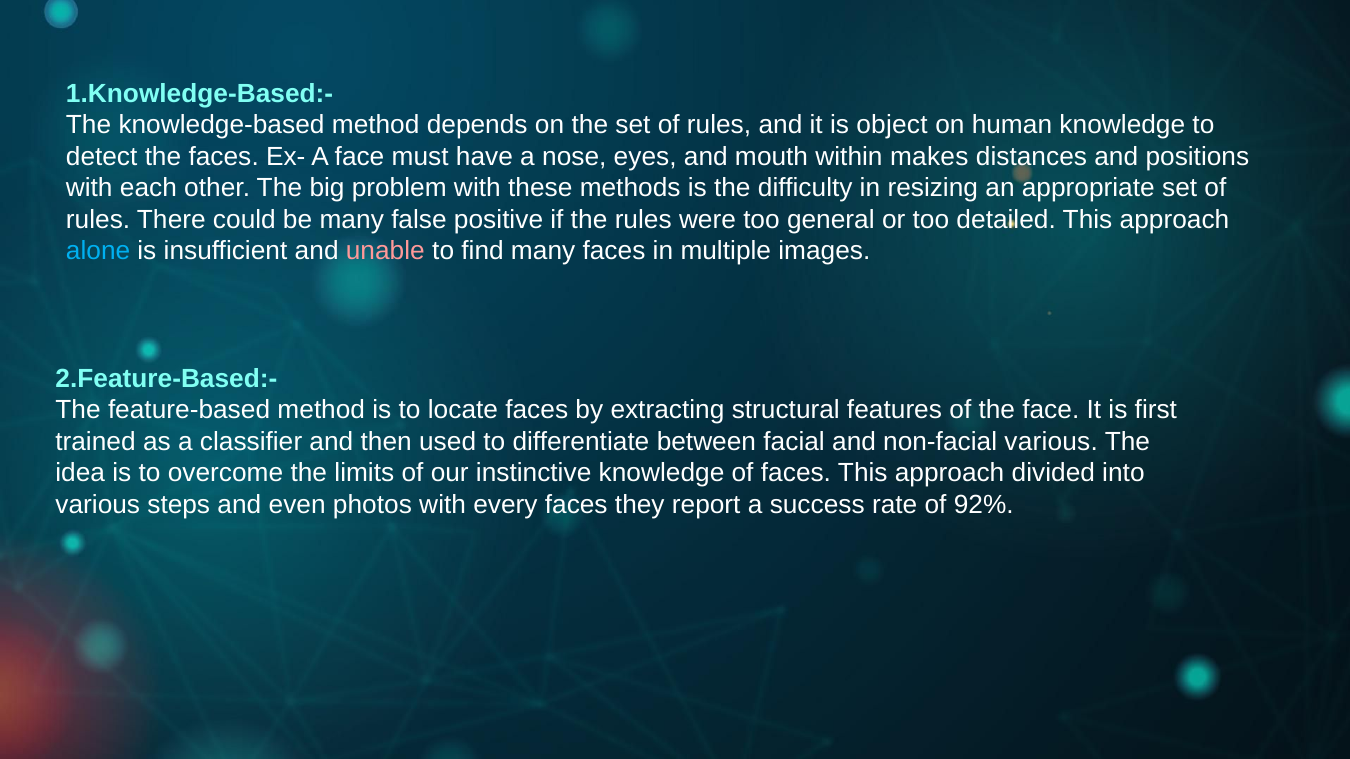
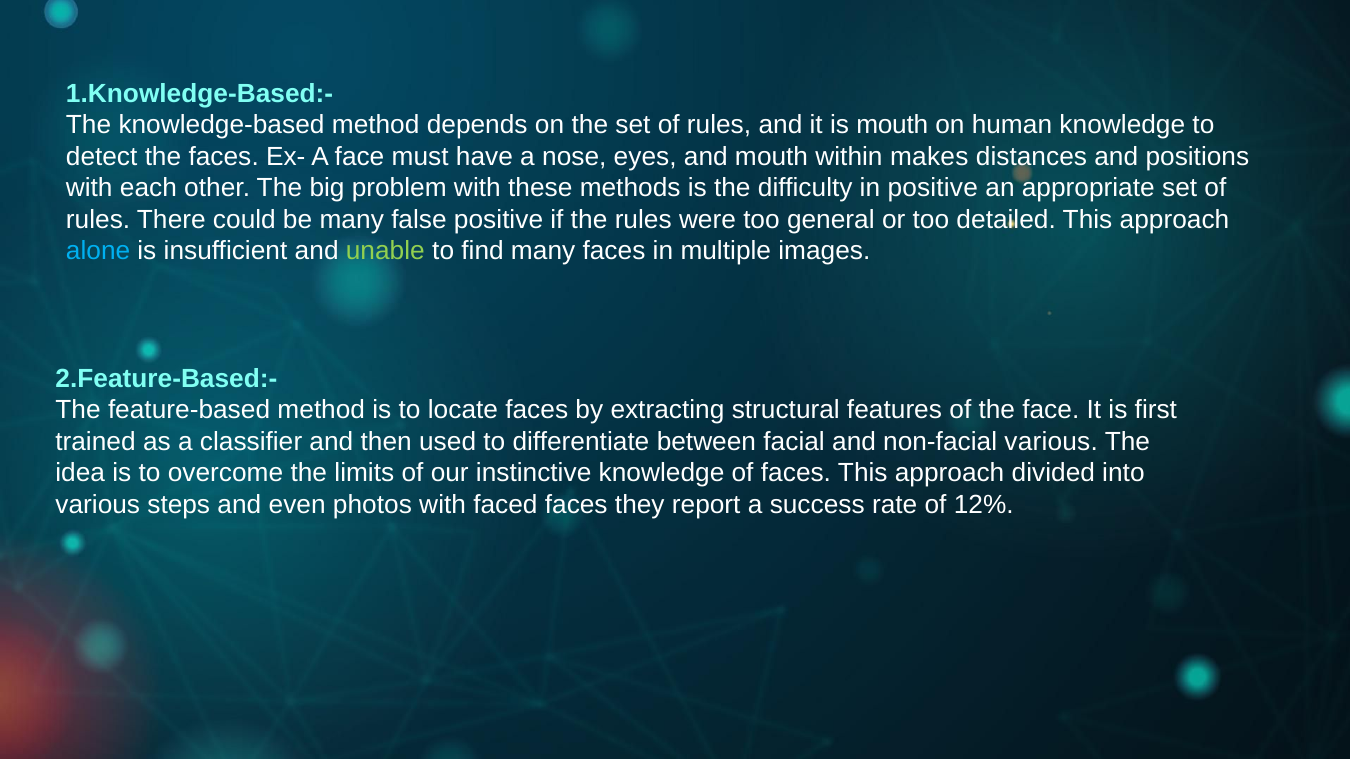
is object: object -> mouth (892, 125)
in resizing: resizing -> positive (933, 188)
unable colour: pink -> light green (385, 251)
every: every -> faced (505, 505)
92%: 92% -> 12% (984, 505)
